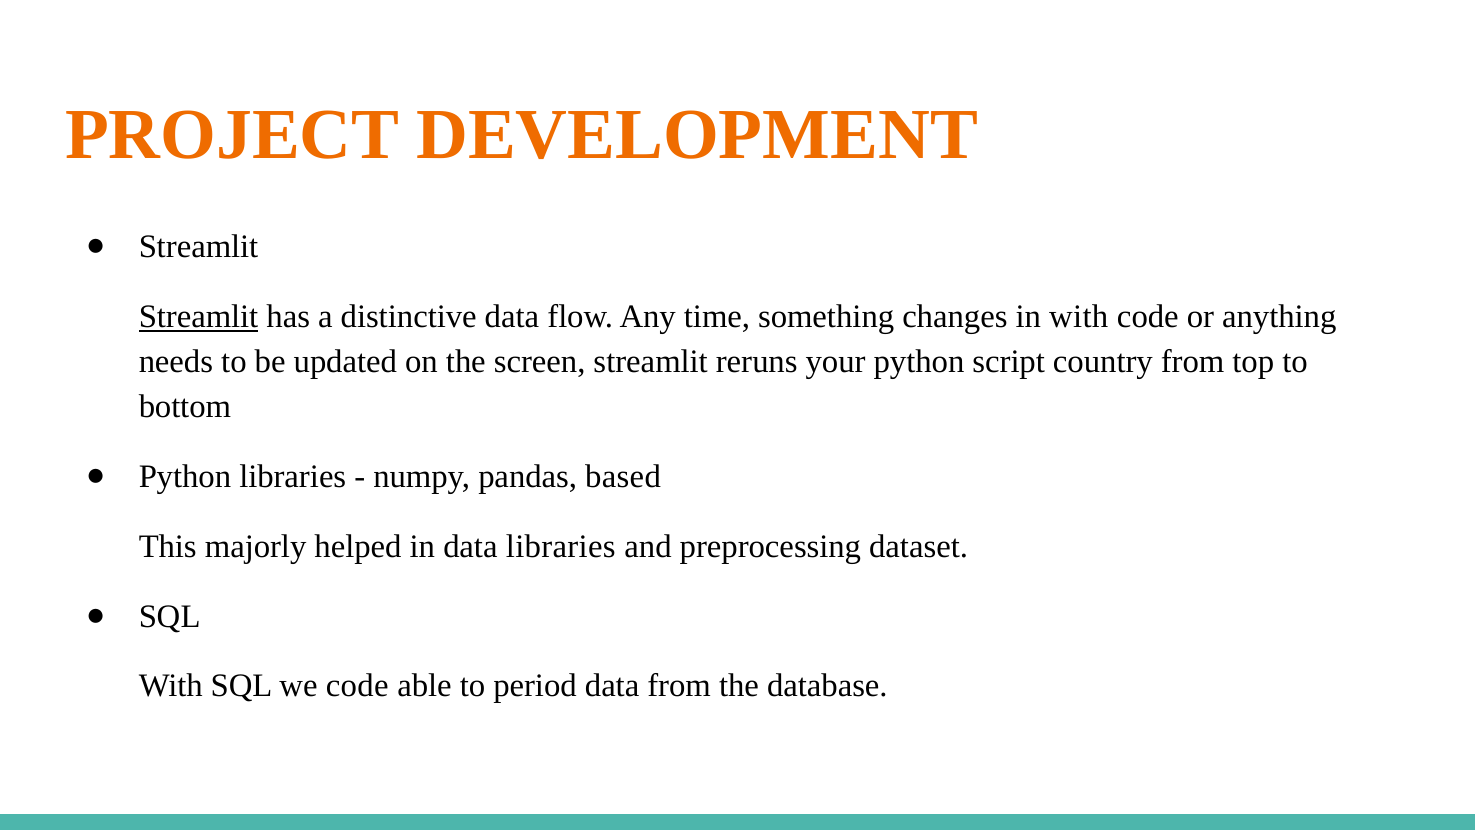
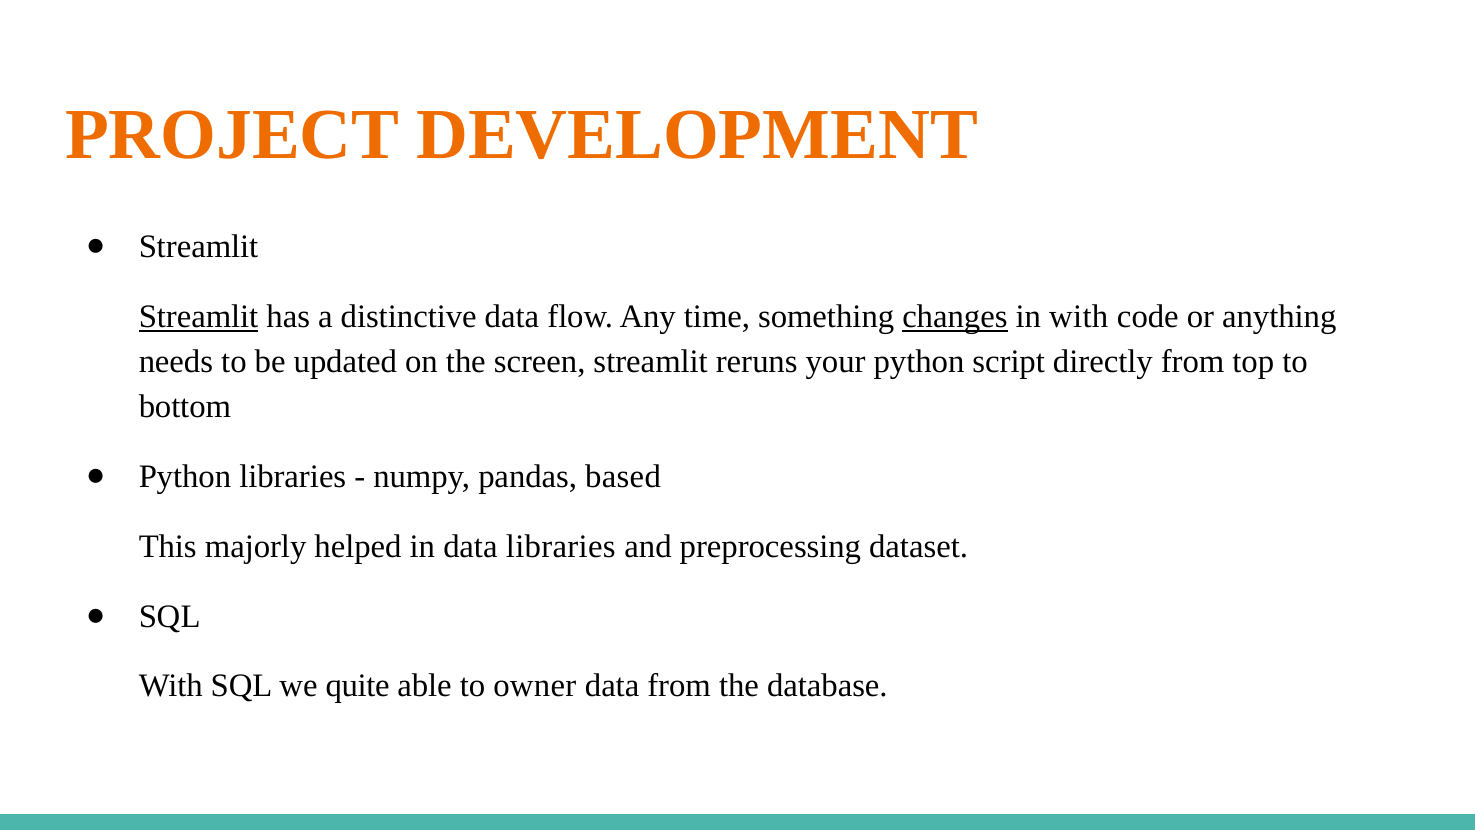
changes underline: none -> present (955, 317)
country: country -> directly (1103, 362)
we code: code -> quite (358, 686)
period: period -> owner (535, 686)
